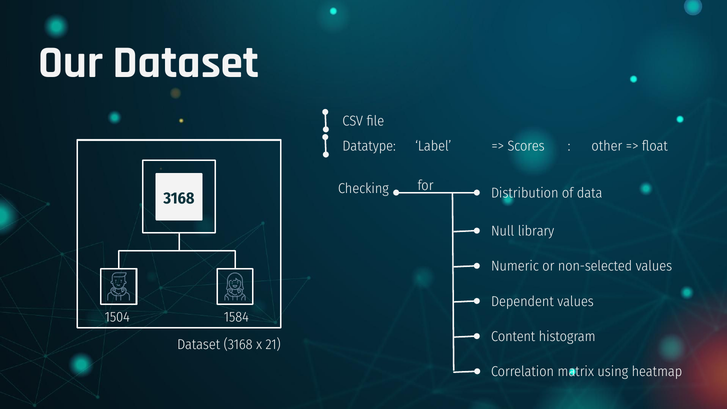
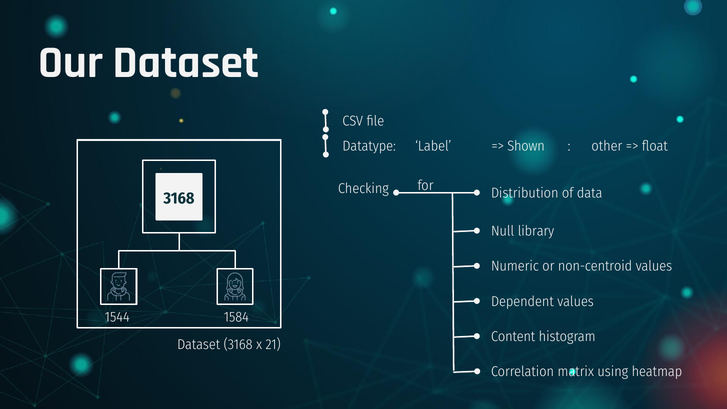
Scores: Scores -> Shown (526, 146)
non-selected: non-selected -> non-centroid (595, 266)
1504: 1504 -> 1544 (117, 317)
